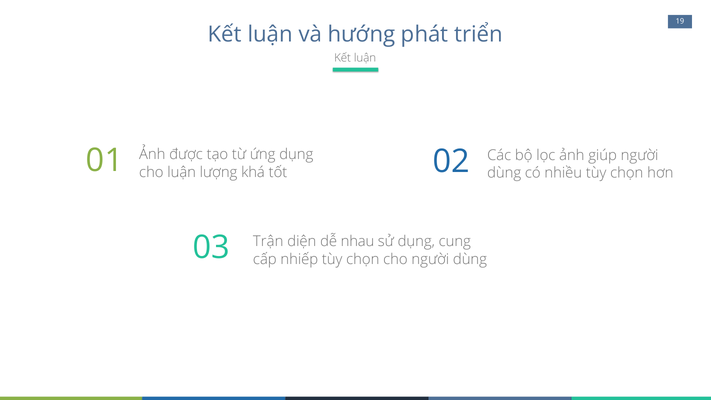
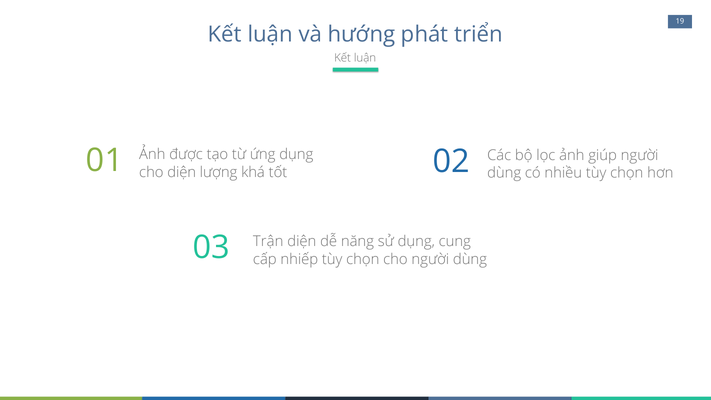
cho luận: luận -> diện (182, 172)
nhau: nhau -> năng (357, 241)
